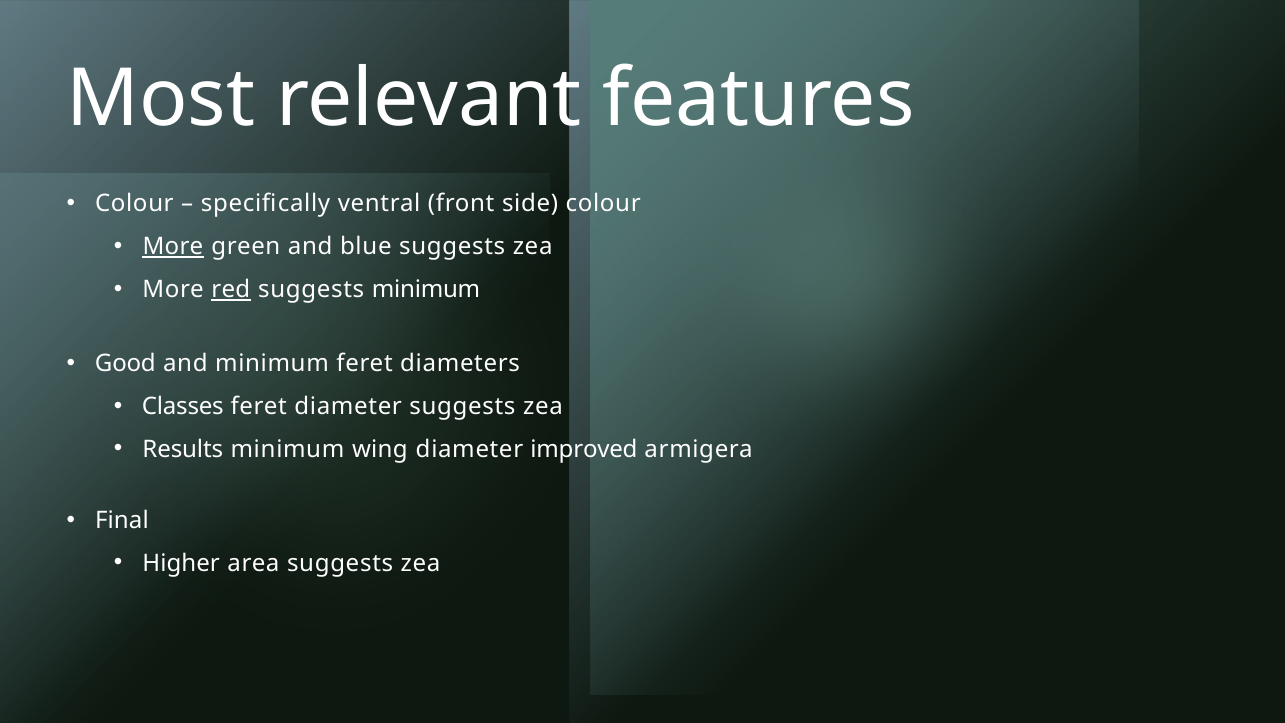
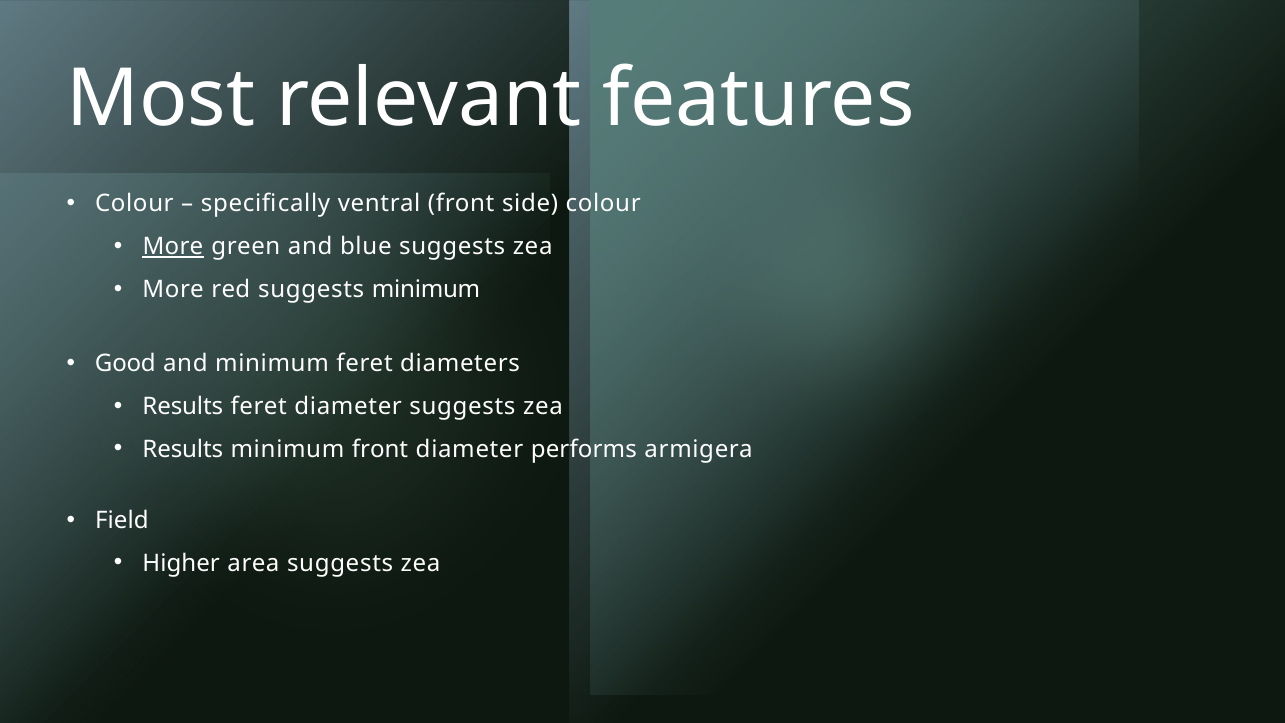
red underline: present -> none (231, 289)
Classes: Classes -> Results (183, 406)
minimum wing: wing -> front (380, 449)
improved: improved -> performs (584, 449)
Final: Final -> Field (122, 520)
